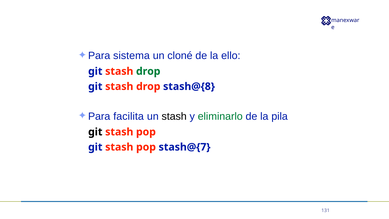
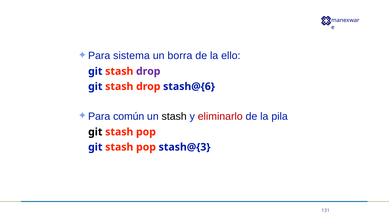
cloné: cloné -> borra (180, 56)
drop colour: green -> purple (148, 71)
stash@{8: stash@{8 -> stash@{6 (189, 86)
facilita: facilita -> común (129, 116)
eliminarlo colour: green -> red (220, 116)
stash@{7: stash@{7 -> stash@{3 (185, 147)
